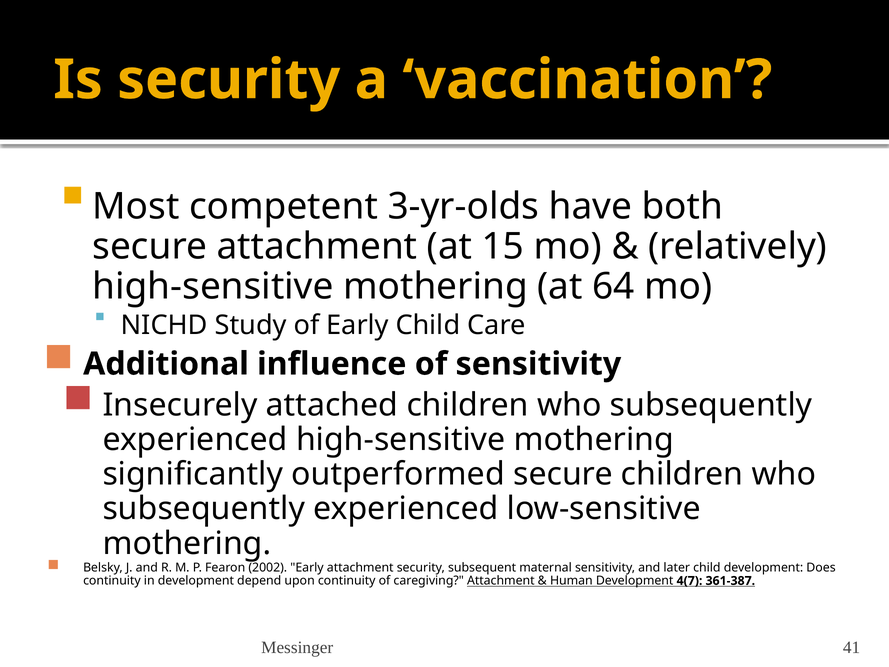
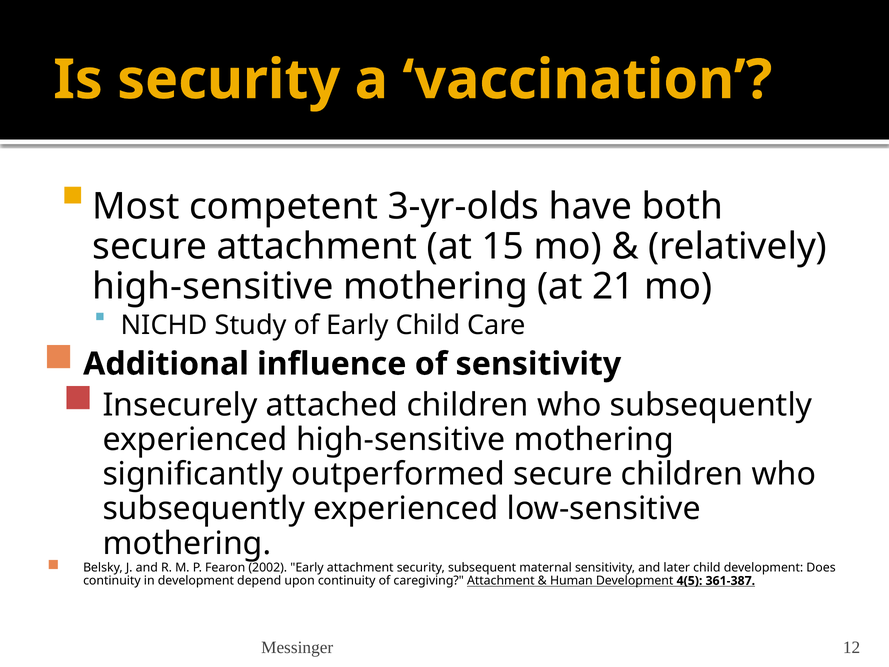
64: 64 -> 21 (613, 286)
4(7: 4(7 -> 4(5 (689, 581)
41: 41 -> 12 (852, 647)
